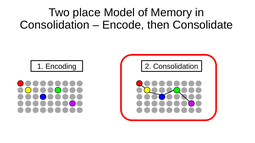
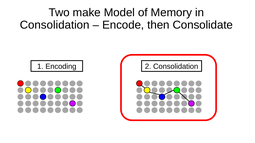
place: place -> make (87, 13)
